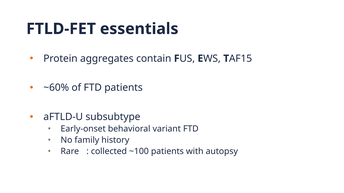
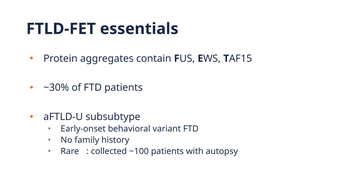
~60%: ~60% -> ~30% (56, 88)
